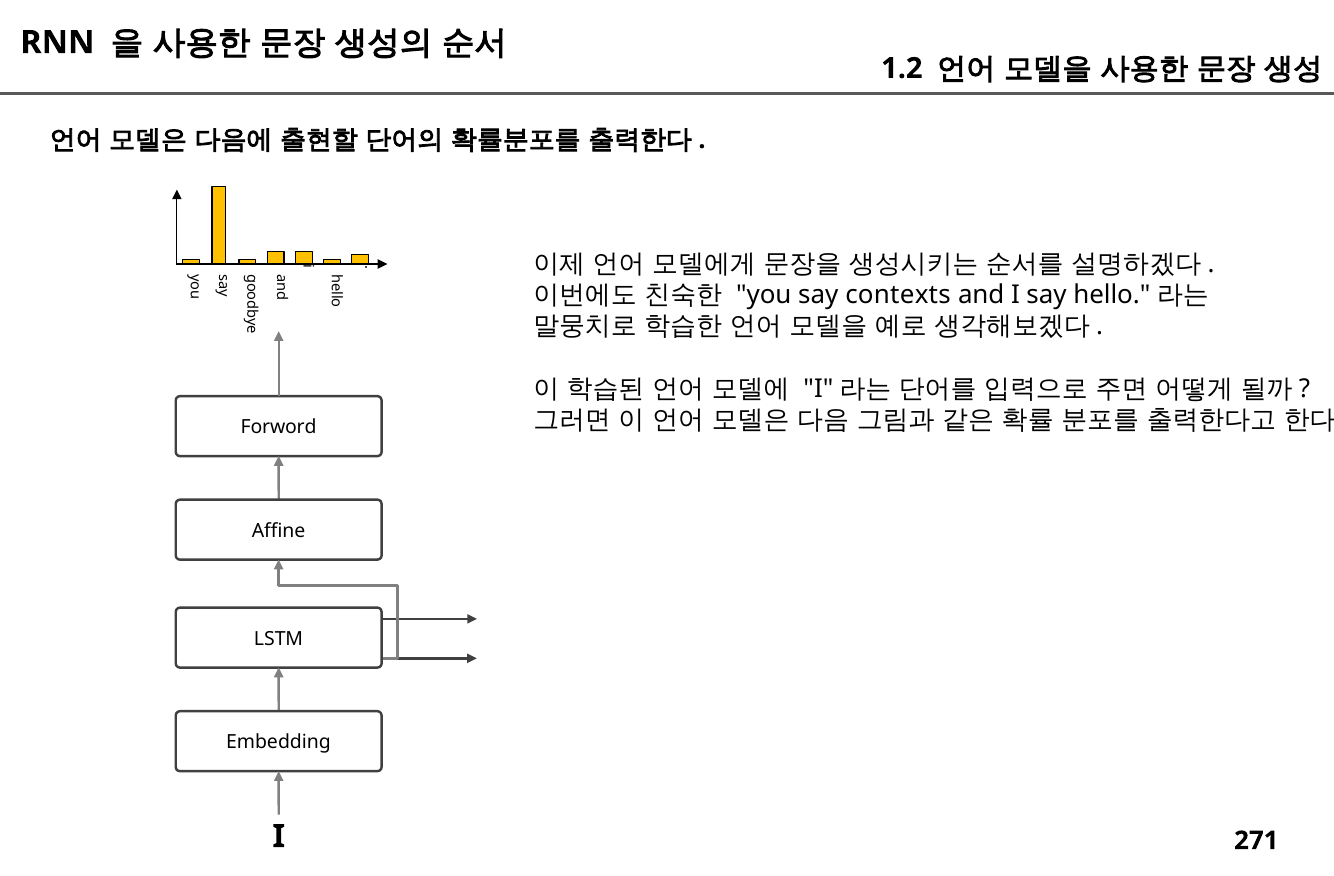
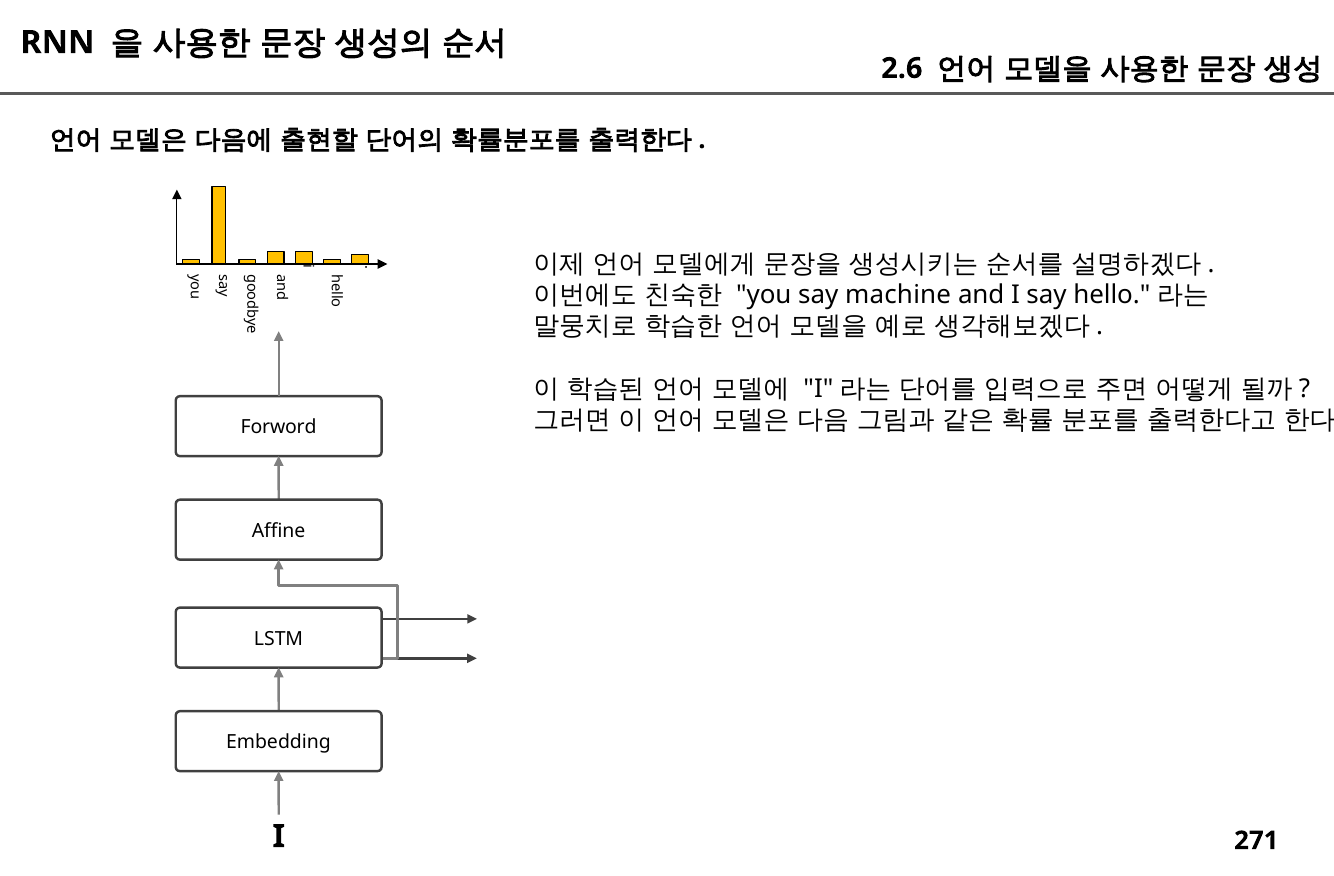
1.2: 1.2 -> 2.6 (902, 68)
contexts: contexts -> machine (898, 295)
